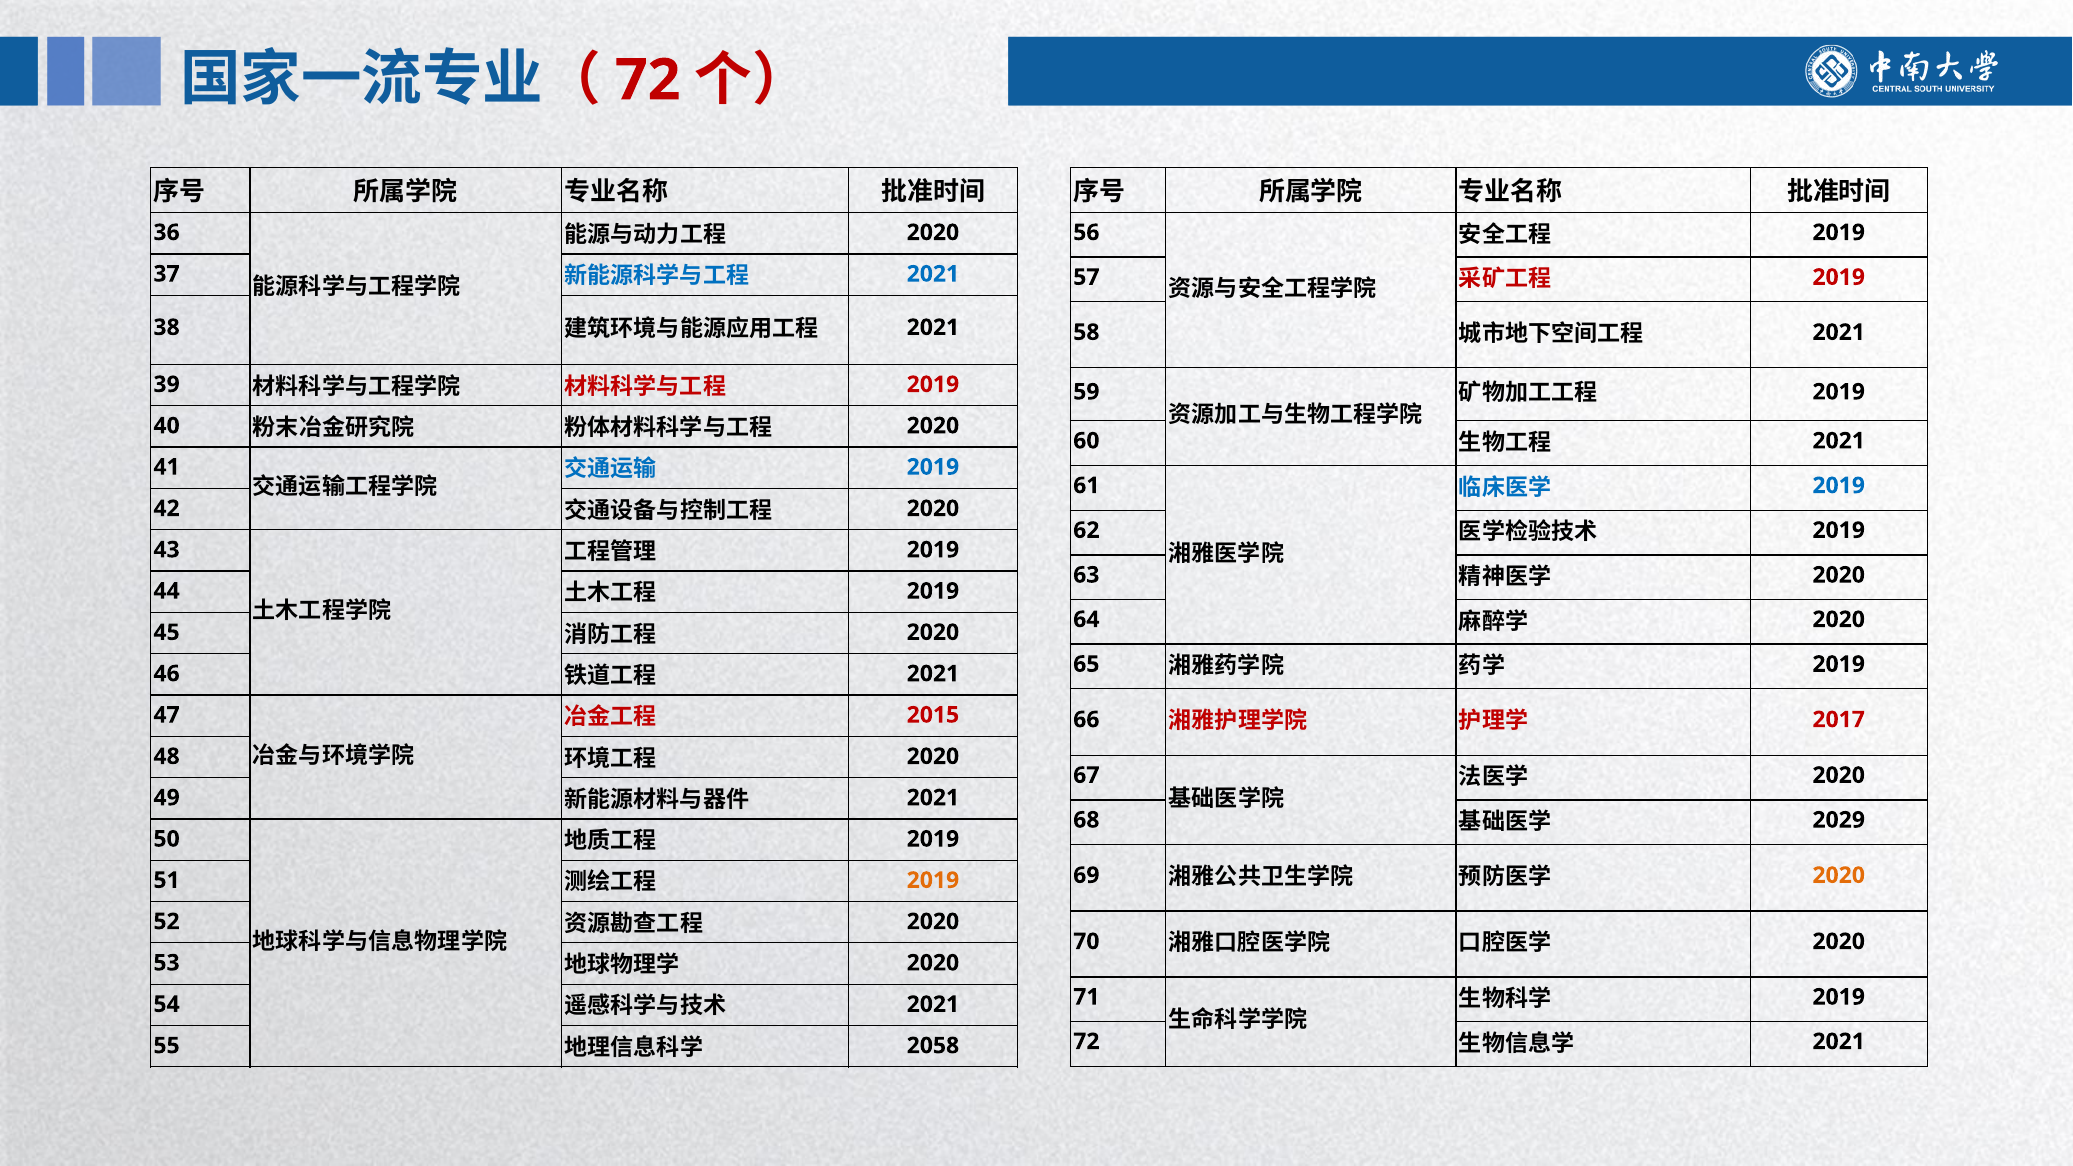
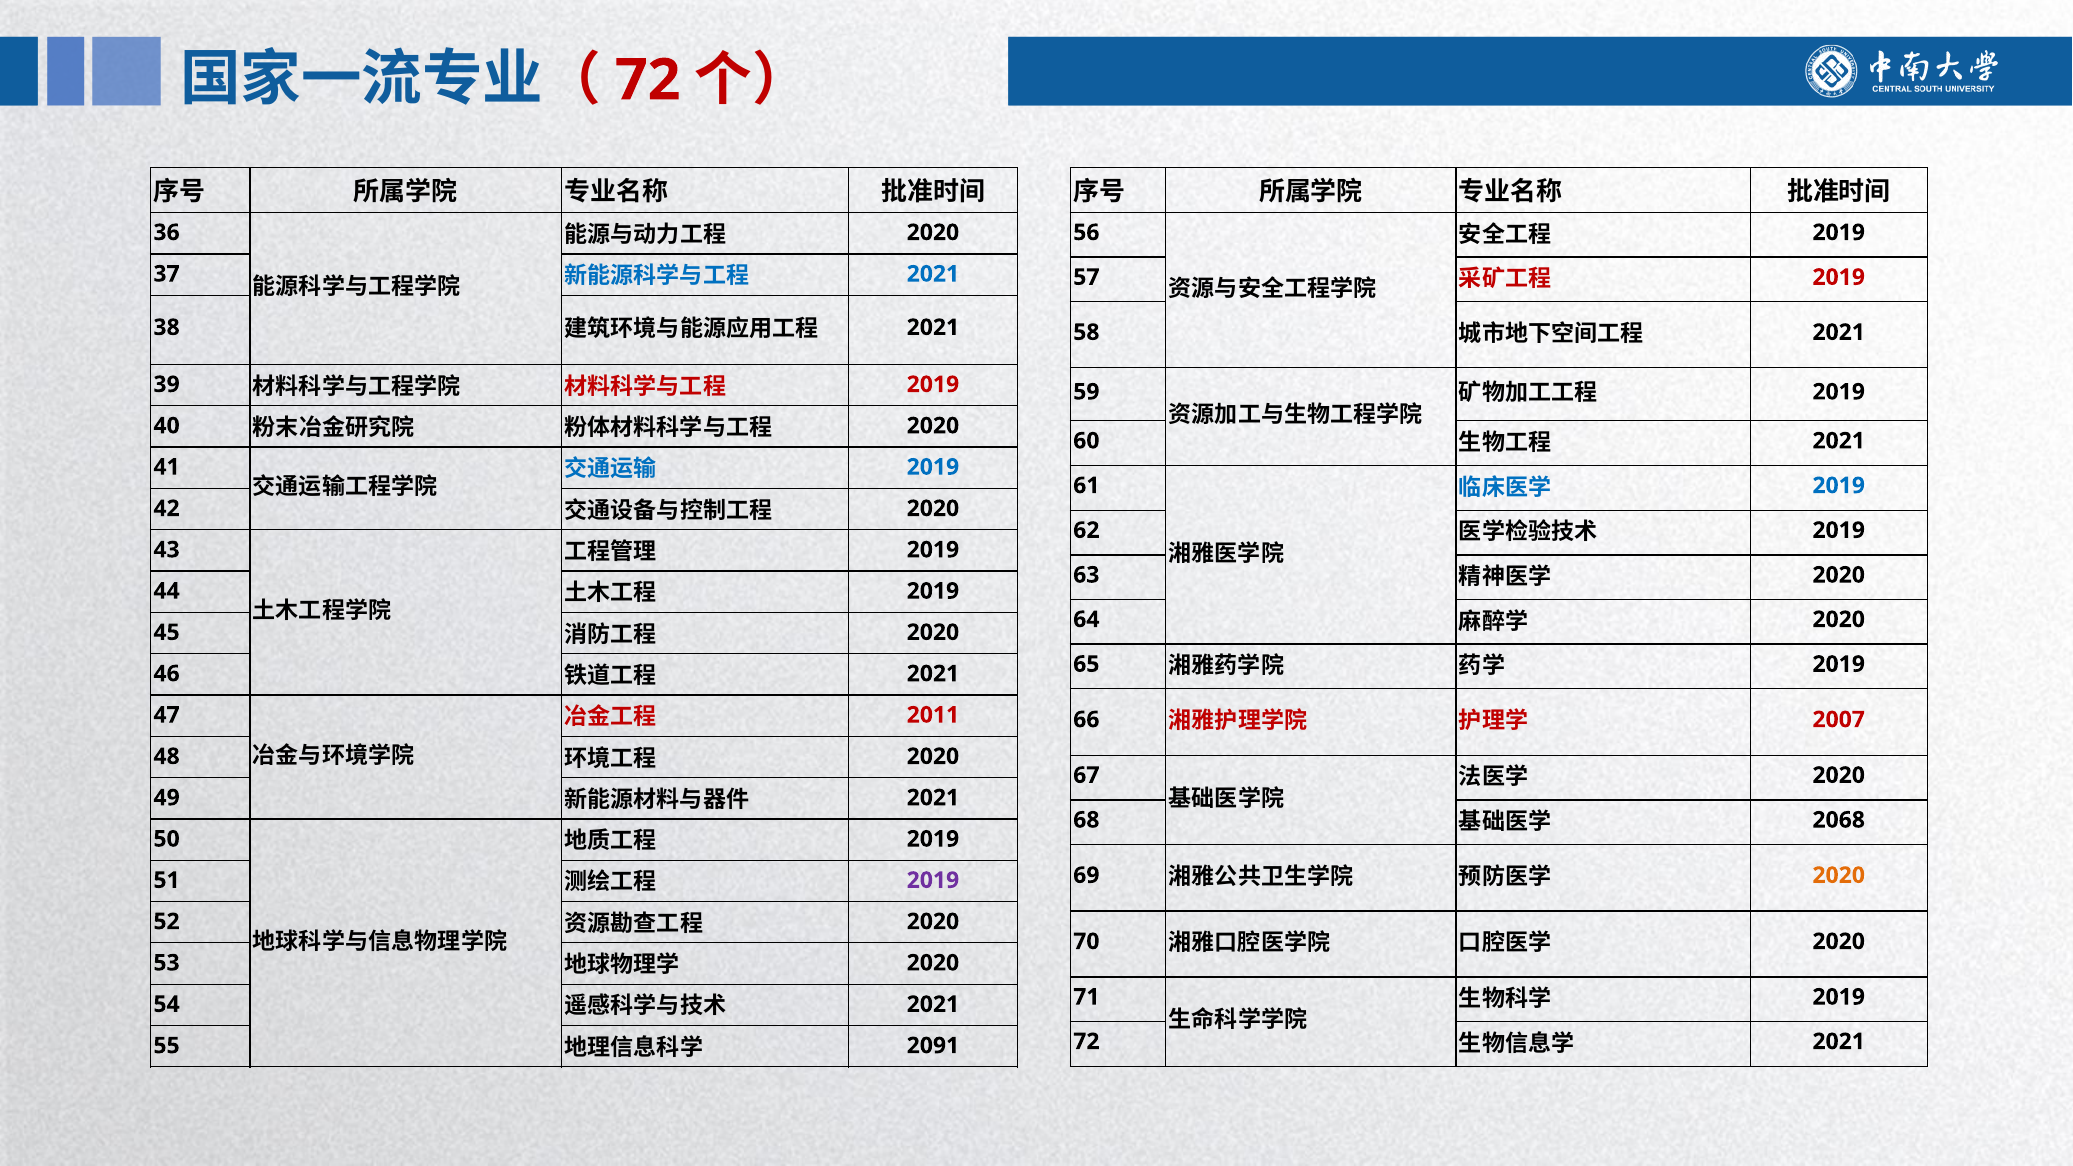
2015: 2015 -> 2011 (933, 715)
2017: 2017 -> 2007 (1839, 720)
2029: 2029 -> 2068 (1839, 820)
2019 colour: orange -> purple (933, 880)
2058: 2058 -> 2091 (933, 1046)
